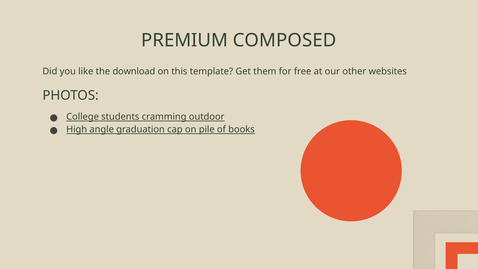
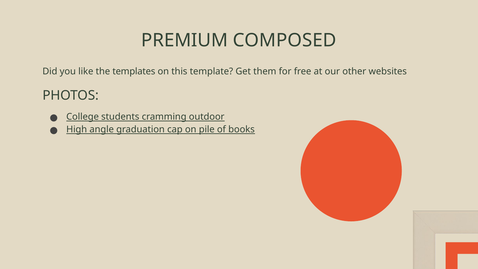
download: download -> templates (134, 71)
